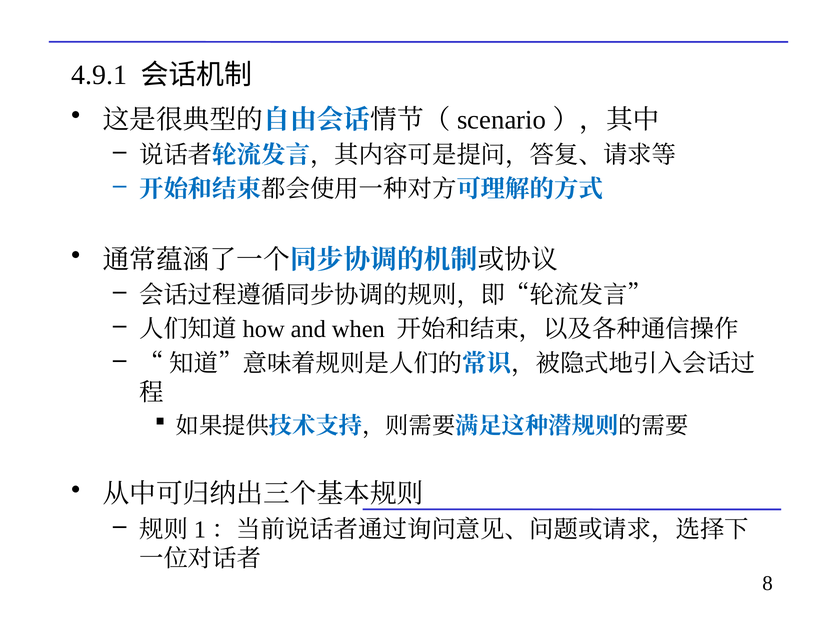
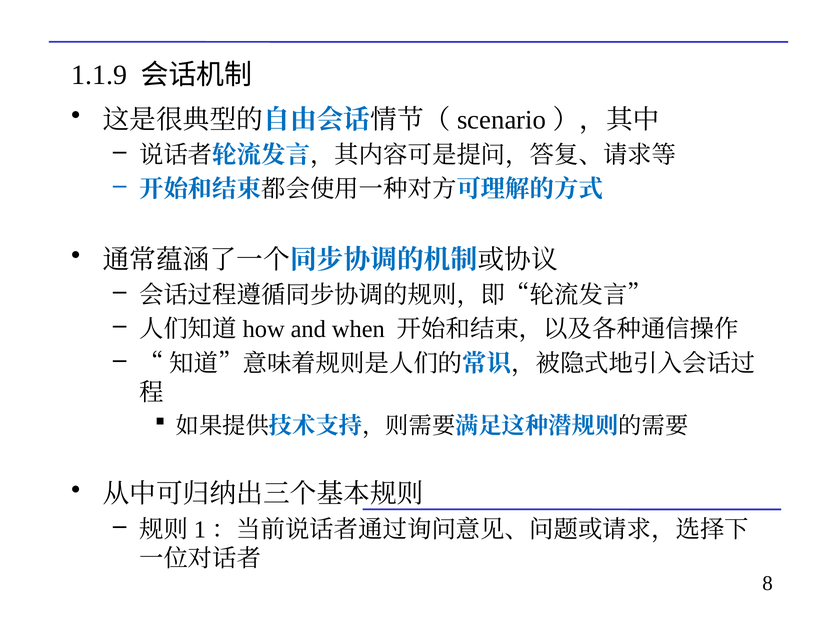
4.9.1: 4.9.1 -> 1.1.9 (99, 75)
